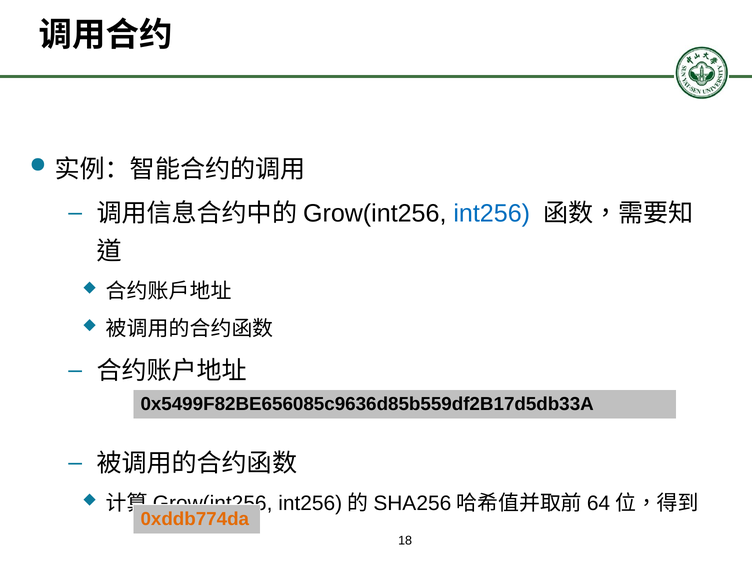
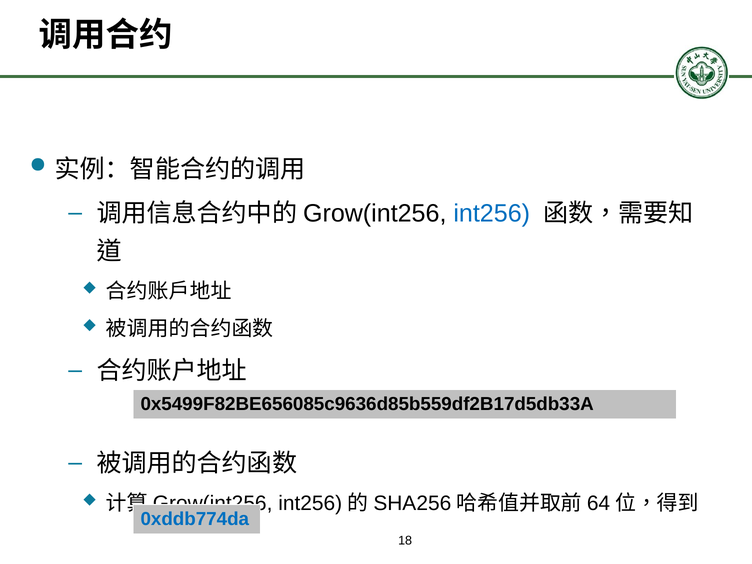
0xddb774da colour: orange -> blue (195, 519)
